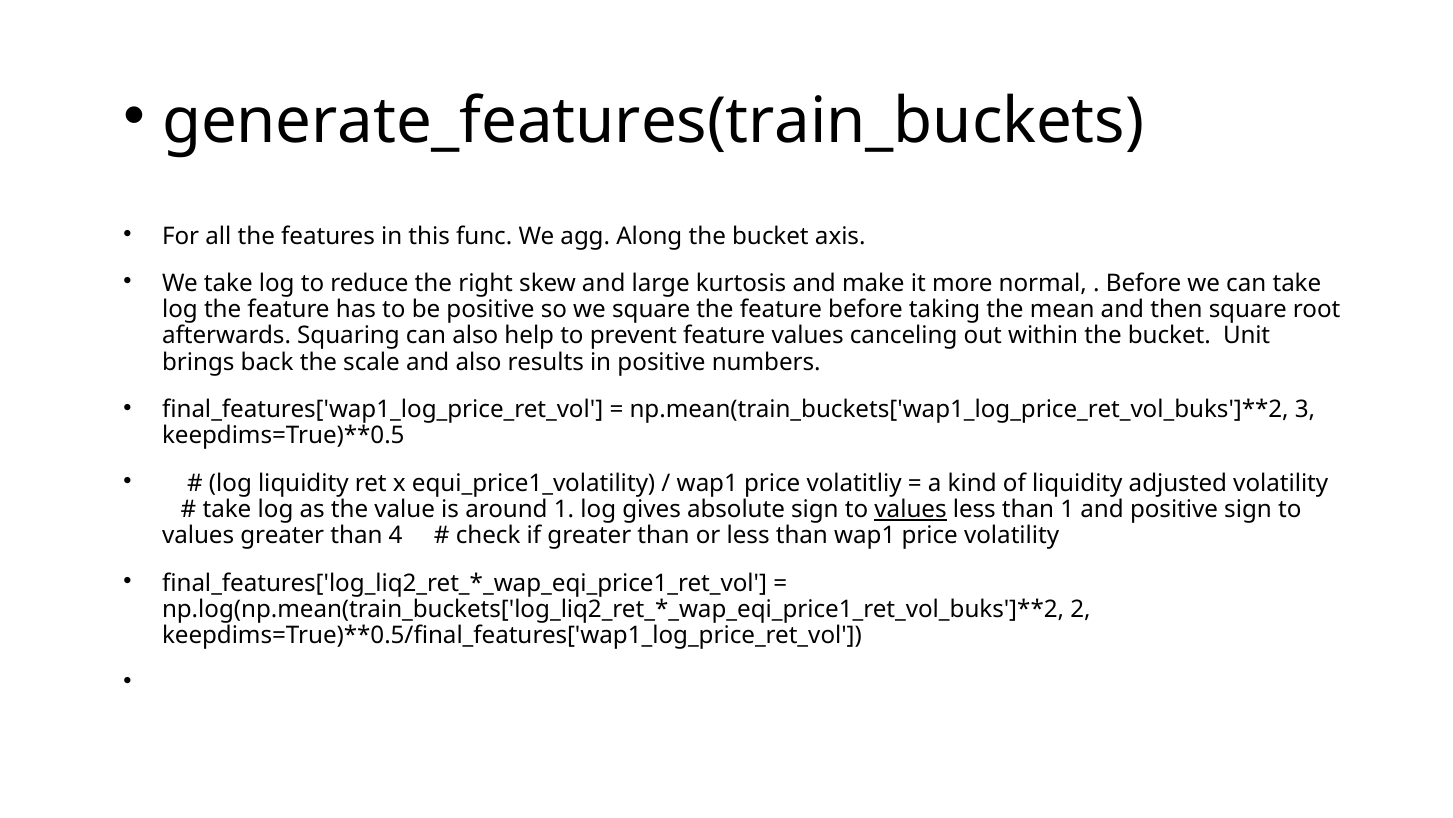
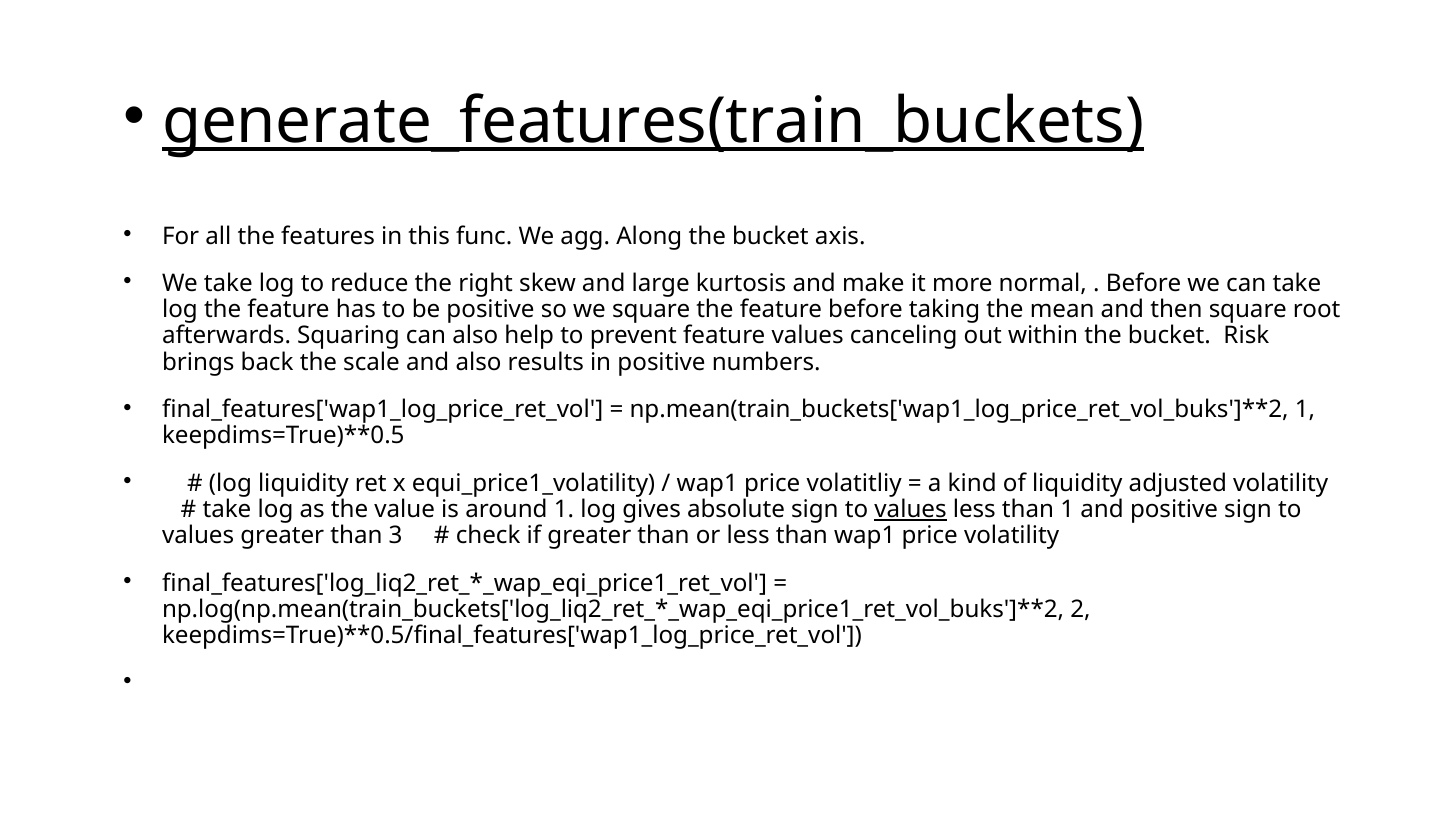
generate_features(train_buckets underline: none -> present (653, 122)
Unit: Unit -> Risk (1246, 336)
3: 3 -> 1 (1305, 409)
4: 4 -> 3 (396, 535)
